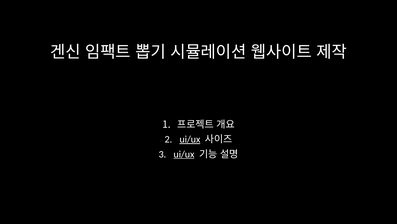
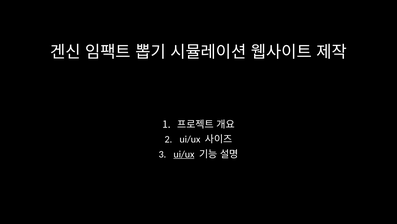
ui/ux underline: present -> none (190, 139)
